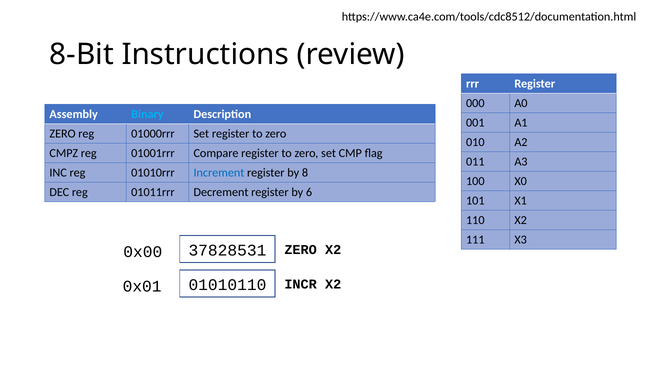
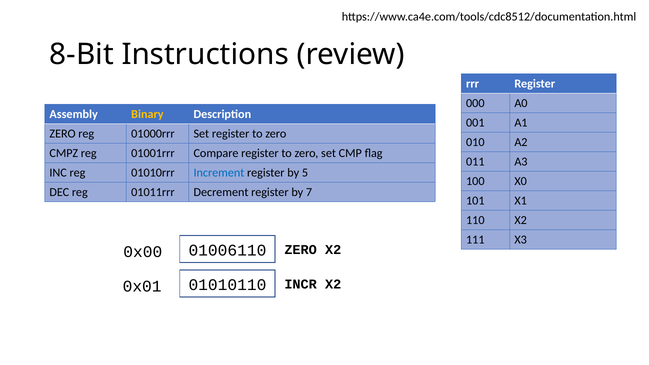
Binary colour: light blue -> yellow (147, 114)
8: 8 -> 5 (305, 173)
6: 6 -> 7 (309, 192)
37828531: 37828531 -> 01006110 (227, 250)
